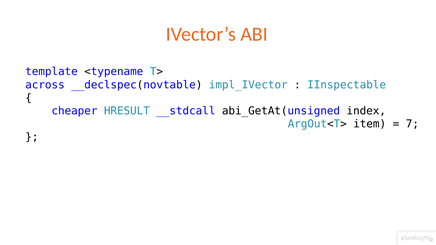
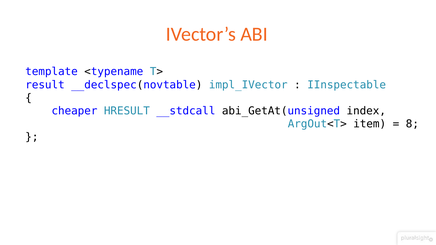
across: across -> result (45, 85)
7: 7 -> 8 (412, 124)
